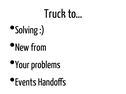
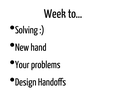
Truck: Truck -> Week (55, 14)
from: from -> hand (38, 48)
Events: Events -> Design (26, 83)
